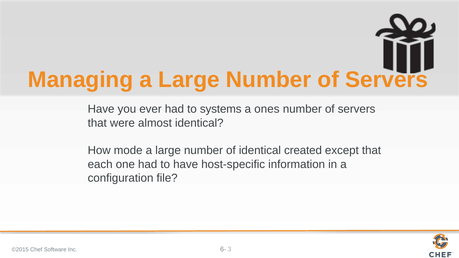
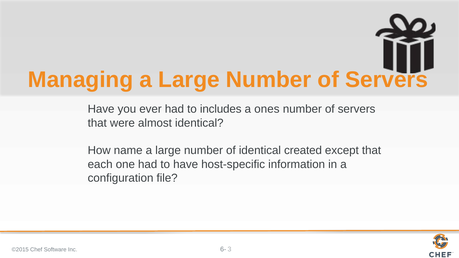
systems: systems -> includes (221, 109)
mode: mode -> name (128, 151)
